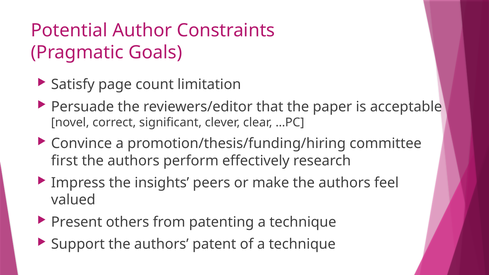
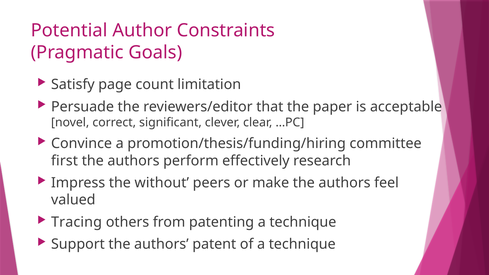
insights: insights -> without (162, 183)
Present: Present -> Tracing (77, 222)
